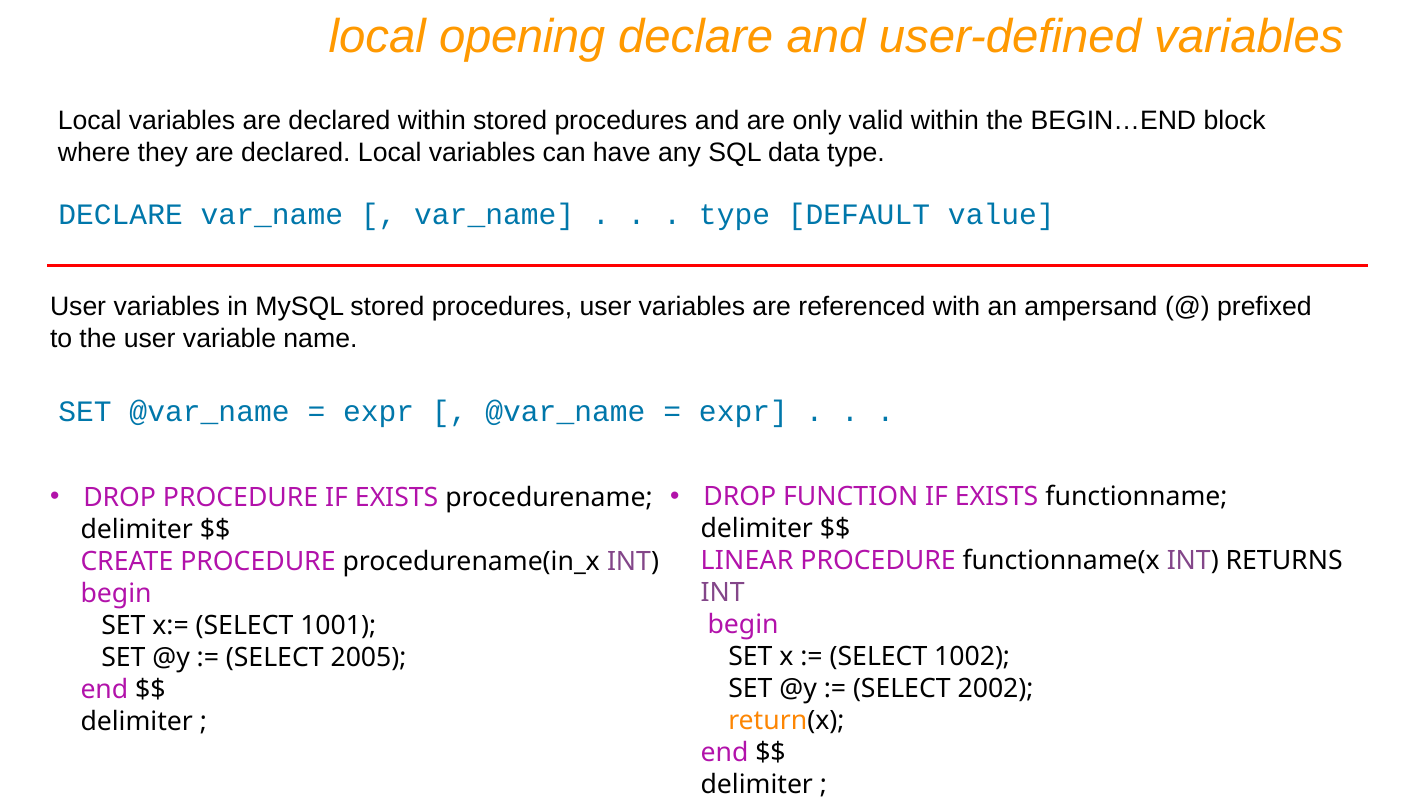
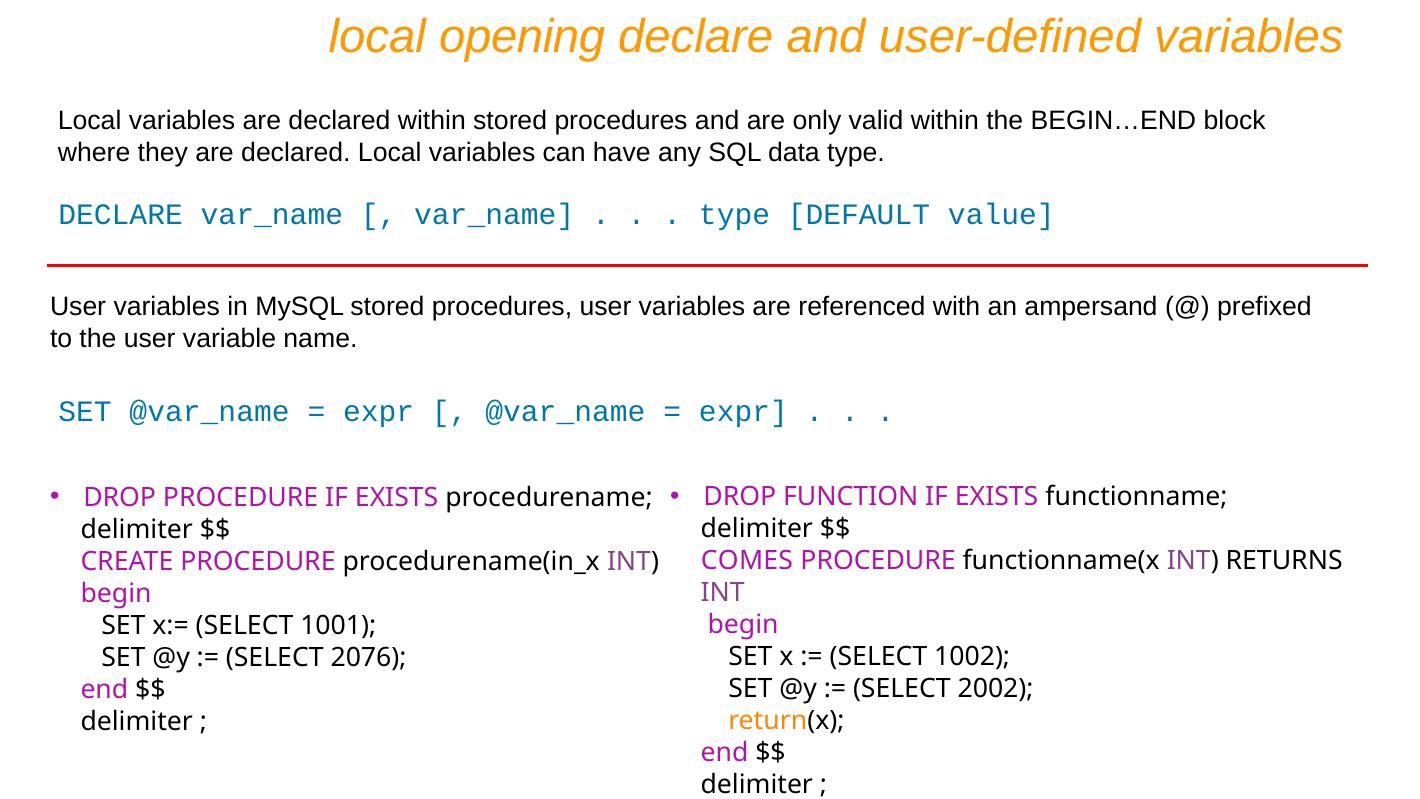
LINEAR: LINEAR -> COMES (747, 561)
2005: 2005 -> 2076 (369, 657)
